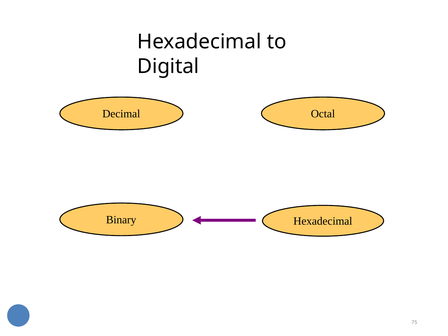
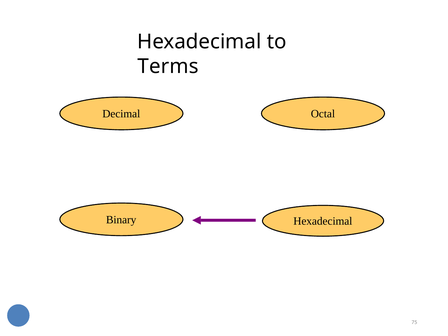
Digital: Digital -> Terms (168, 66)
